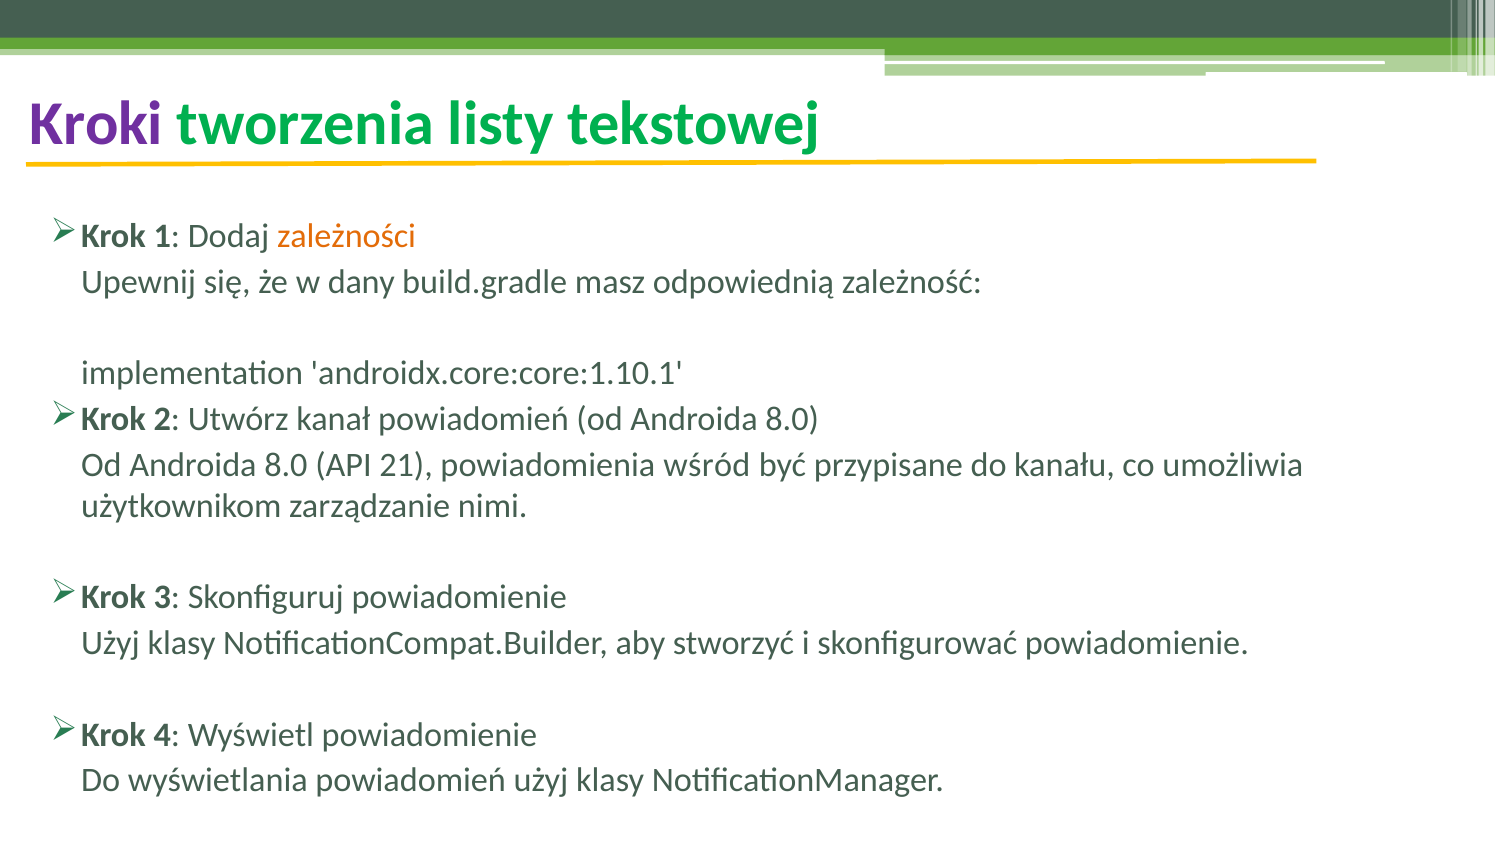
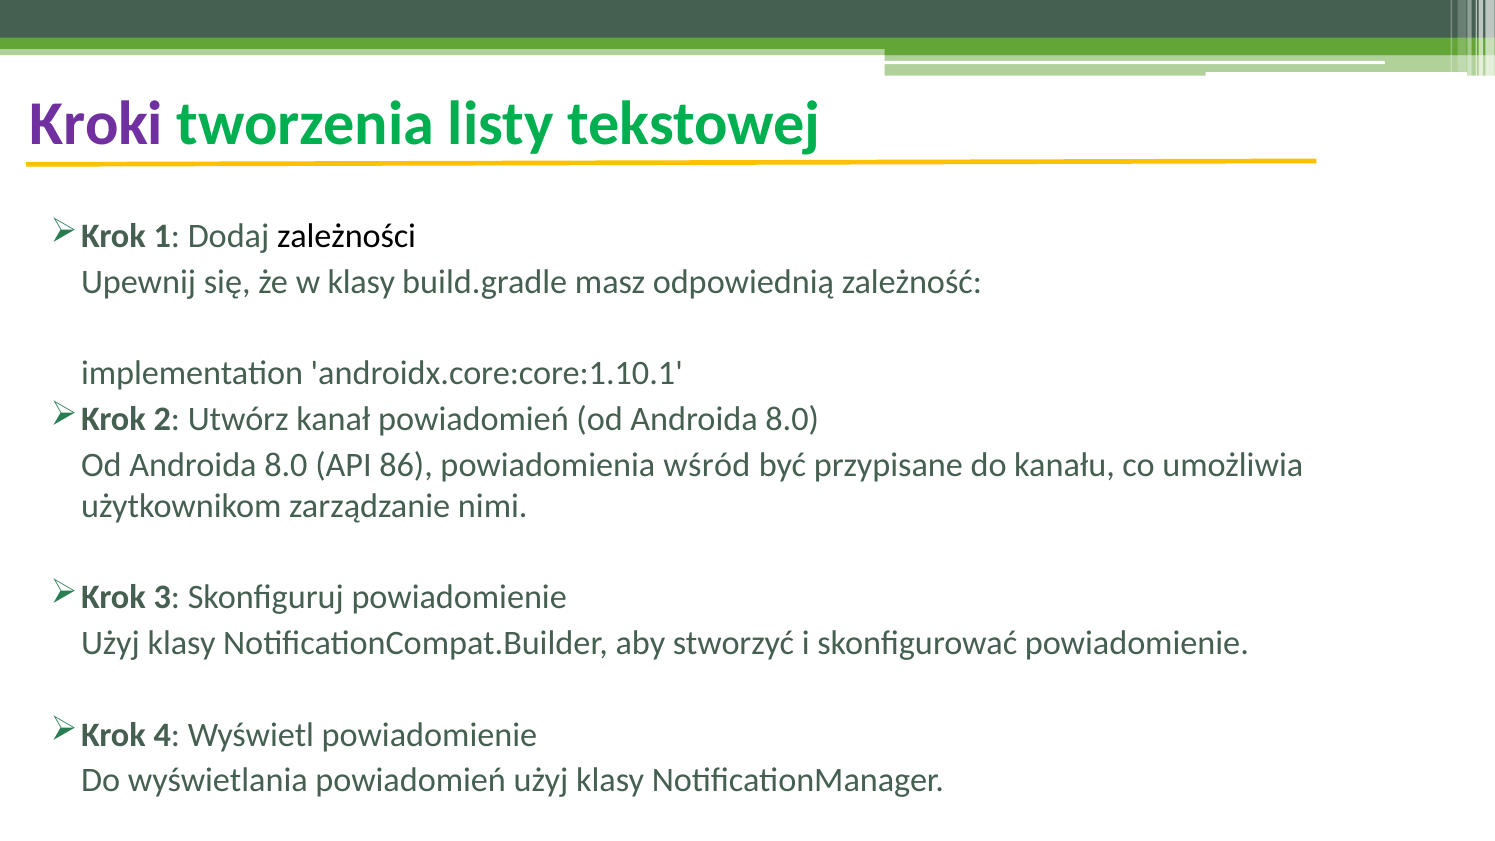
zależności colour: orange -> black (347, 236)
w dany: dany -> klasy (361, 282)
21: 21 -> 86 (406, 465)
